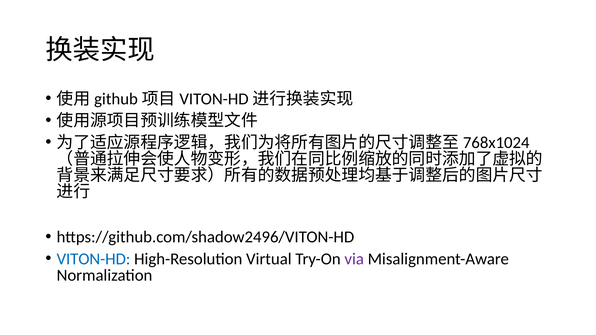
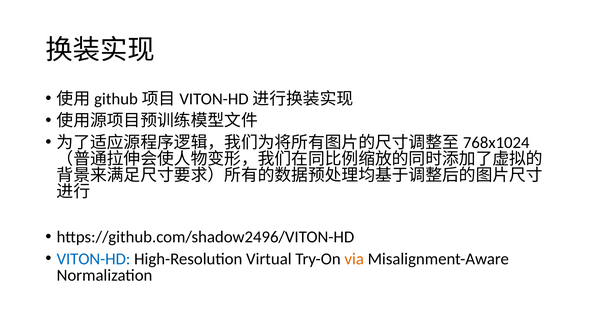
via colour: purple -> orange (354, 259)
